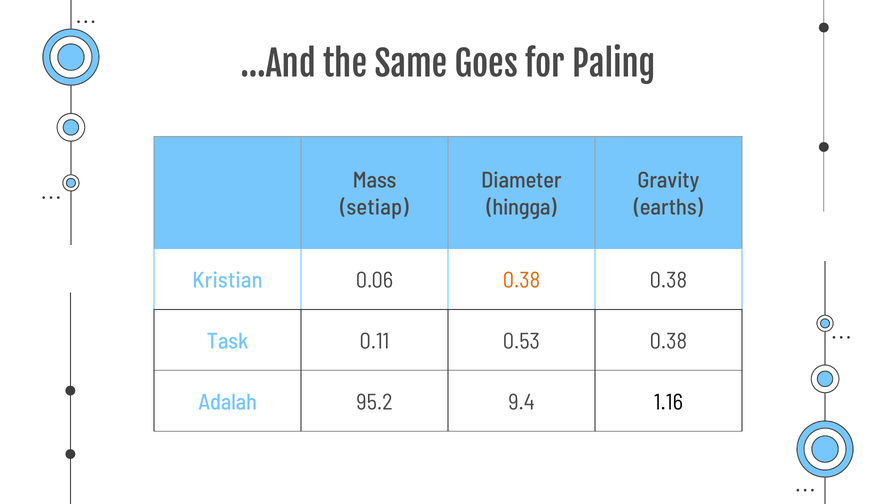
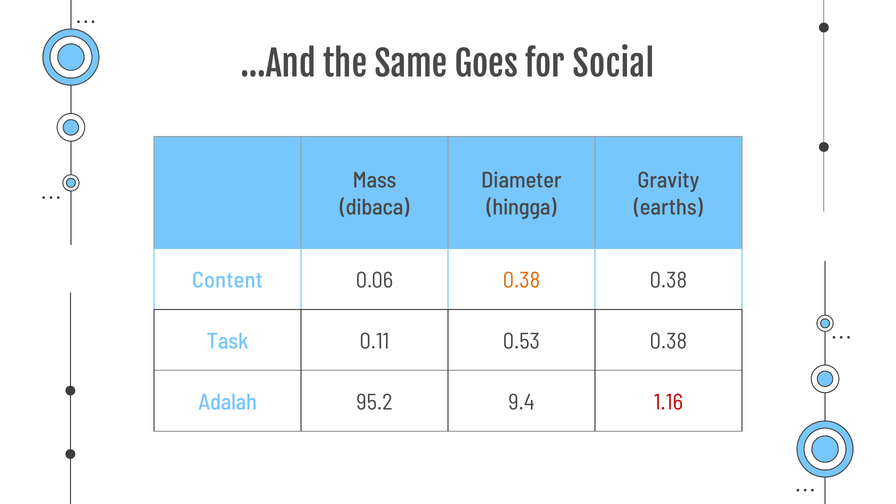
Paling: Paling -> Social (614, 65)
setiap: setiap -> dibaca (375, 207)
Kristian: Kristian -> Content (227, 280)
1.16 colour: black -> red (668, 402)
